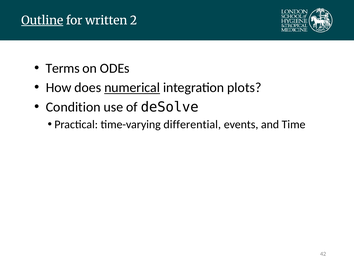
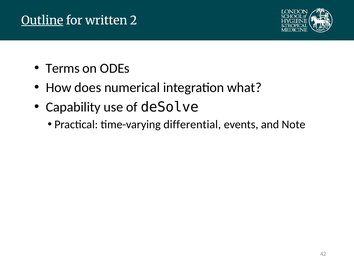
numerical underline: present -> none (132, 87)
plots: plots -> what (244, 87)
Condition: Condition -> Capability (73, 107)
Time: Time -> Note (294, 124)
